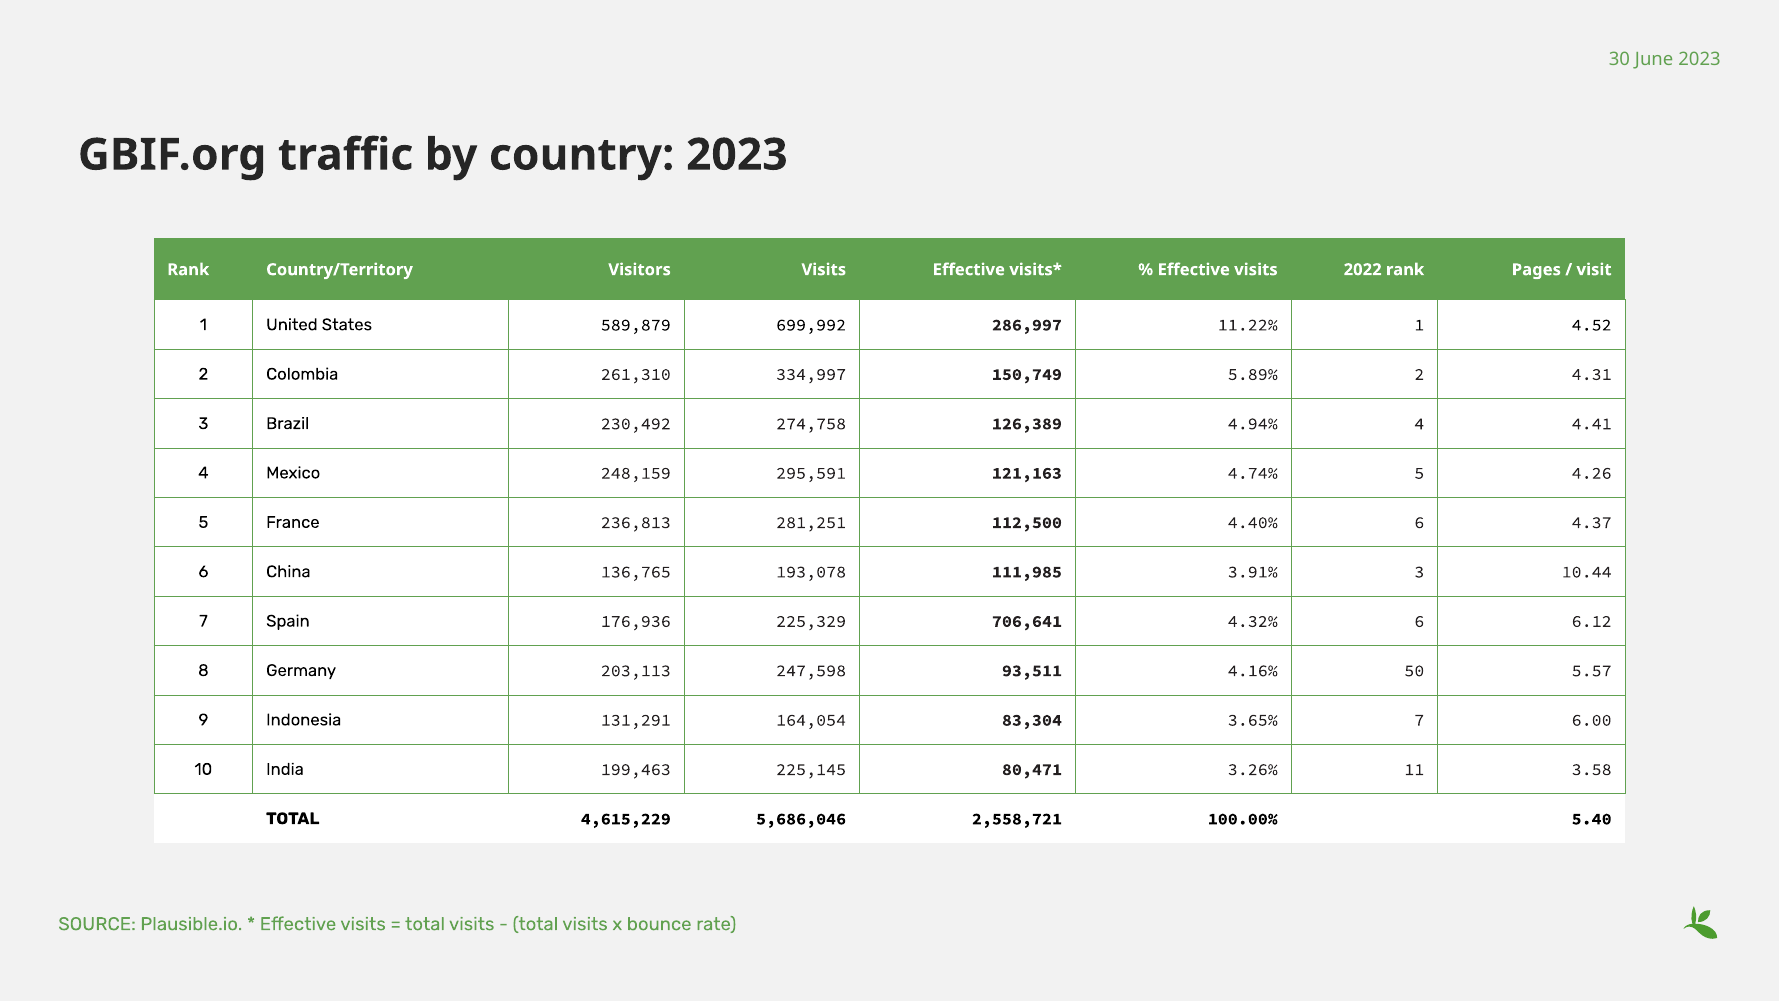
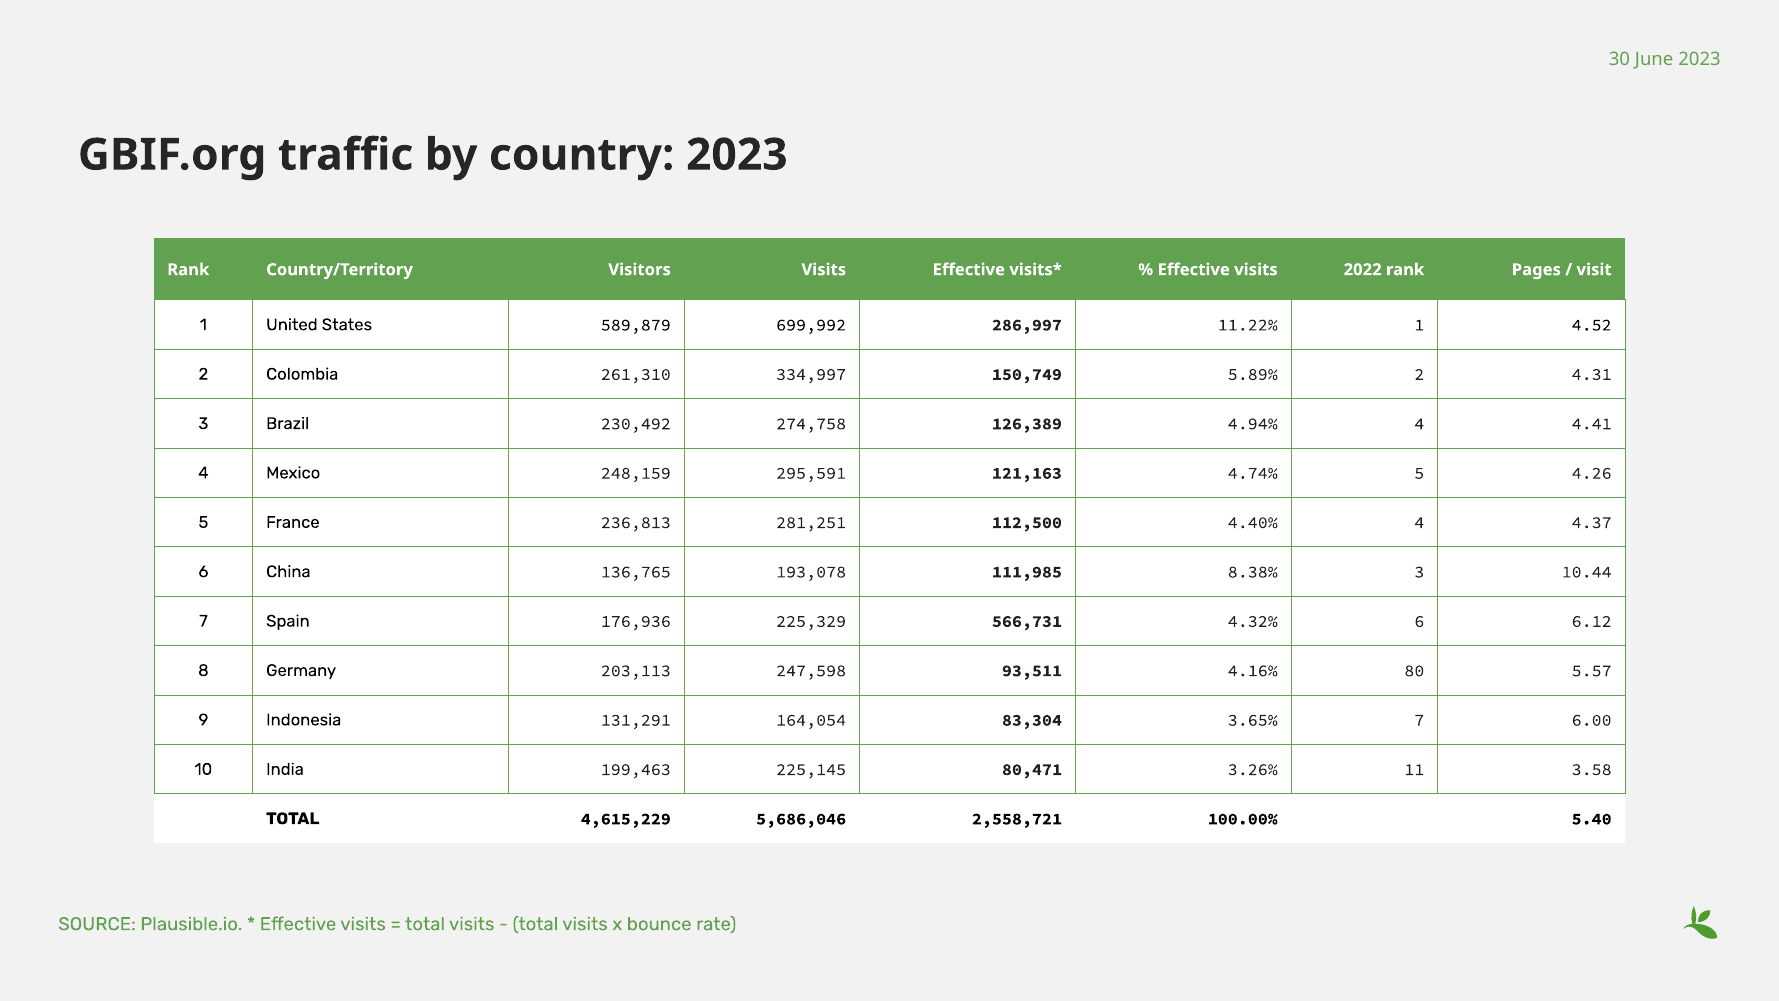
4.40% 6: 6 -> 4 (1419, 522)
3.91%: 3.91% -> 8.38% (1253, 572)
706,641: 706,641 -> 566,731 (1027, 621)
50: 50 -> 80 (1414, 671)
